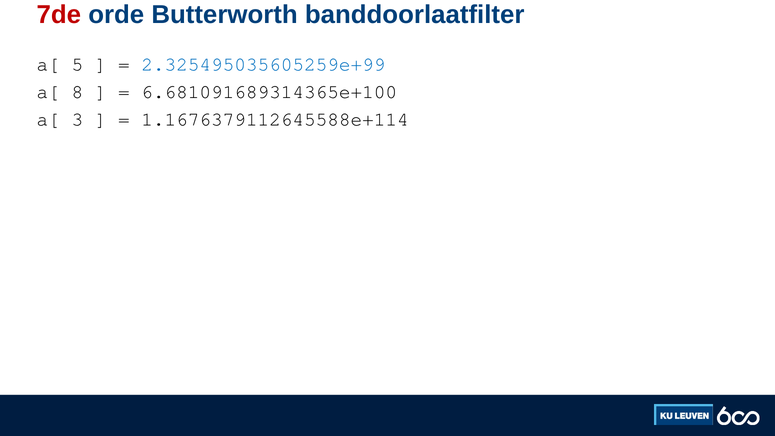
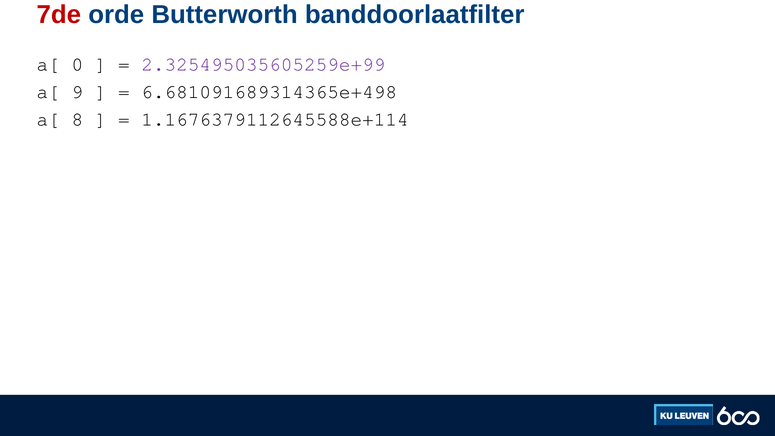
5: 5 -> 0 (77, 64)
2.325495035605259e+99 colour: blue -> purple (263, 64)
8: 8 -> 9 (77, 92)
6.681091689314365e+100: 6.681091689314365e+100 -> 6.681091689314365e+498 (269, 92)
3: 3 -> 8 (77, 119)
